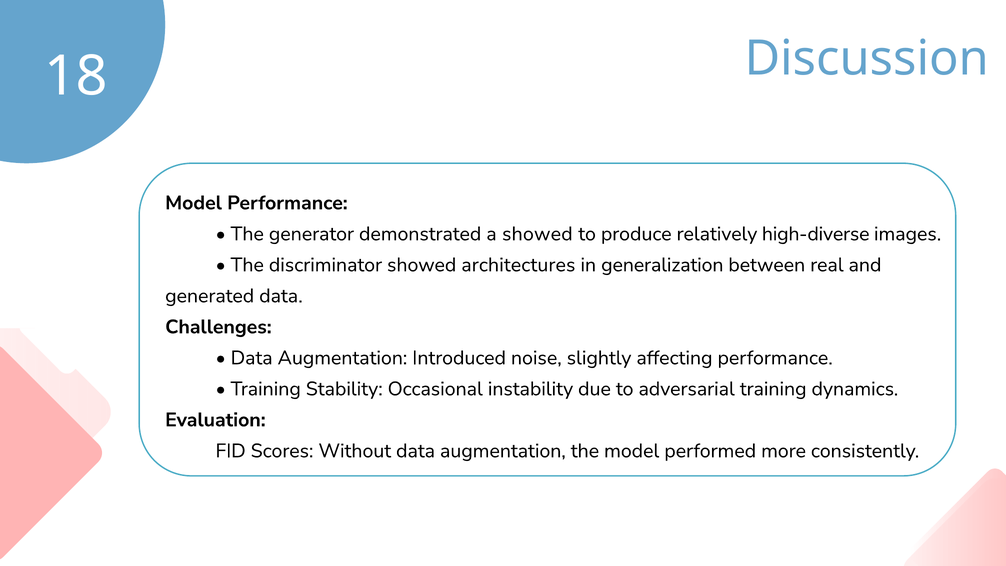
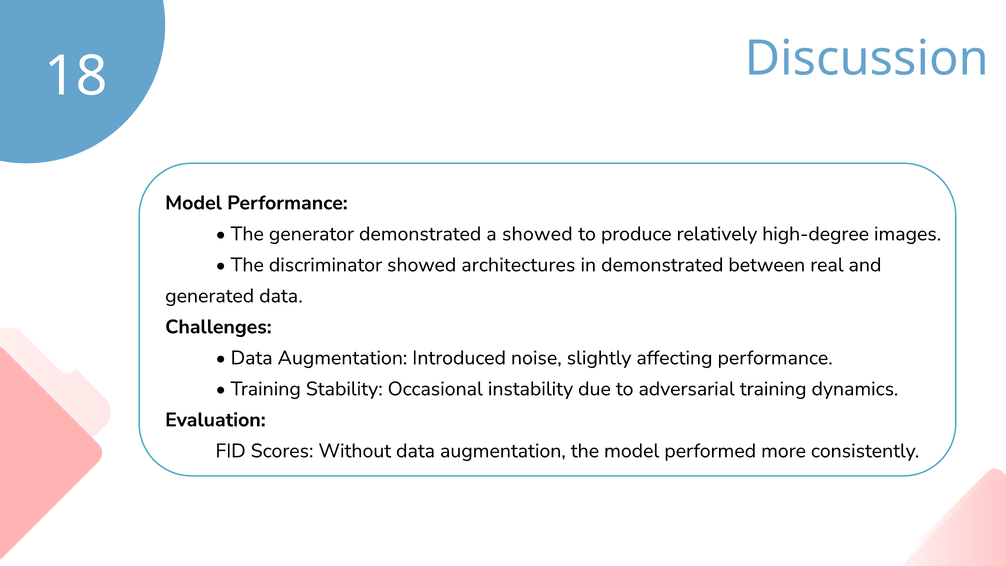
high-diverse: high-diverse -> high-degree (816, 234)
in generalization: generalization -> demonstrated (662, 265)
